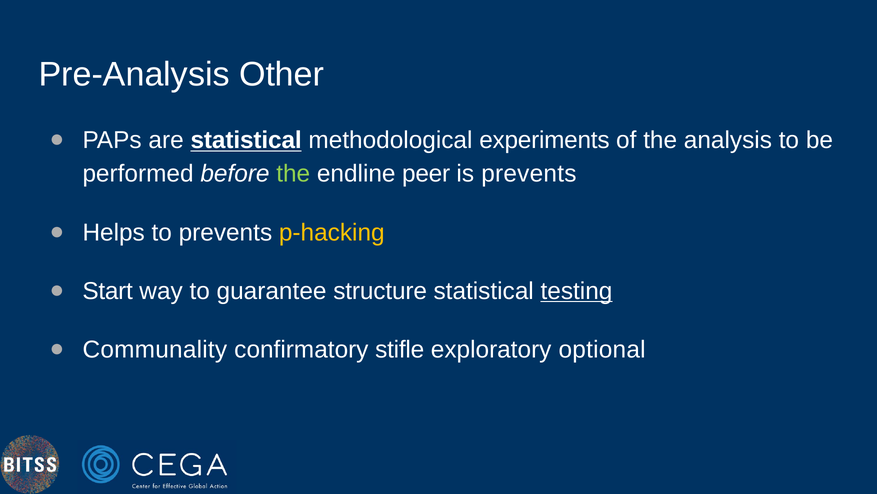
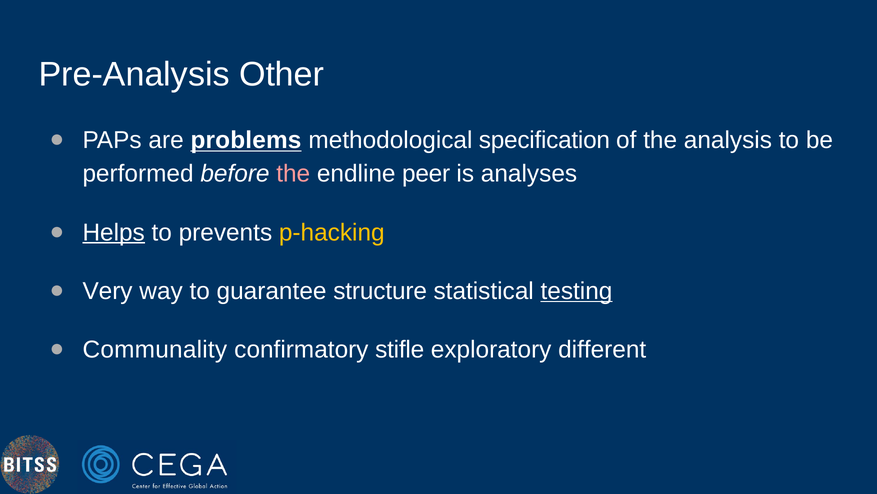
are statistical: statistical -> problems (246, 140)
experiments: experiments -> specification (544, 140)
the colour: light green -> pink (293, 174)
is prevents: prevents -> analyses (529, 174)
Helps underline: none -> present (114, 232)
Start: Start -> Very (108, 291)
optional: optional -> different (602, 349)
